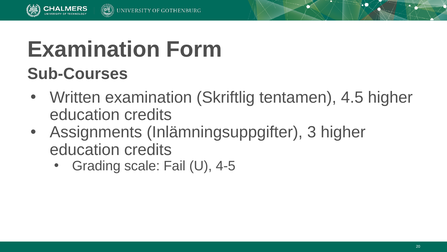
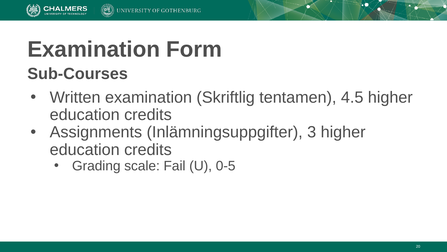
4-5: 4-5 -> 0-5 (226, 166)
